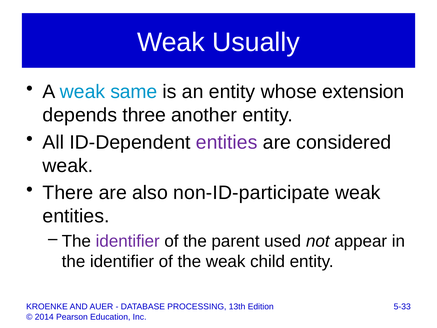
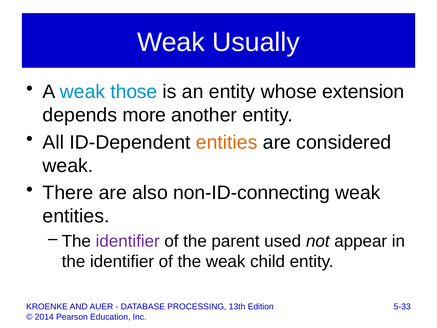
same: same -> those (134, 92)
three: three -> more (144, 115)
entities colour: purple -> orange (227, 142)
non-ID-participate: non-ID-participate -> non-ID-connecting (252, 193)
